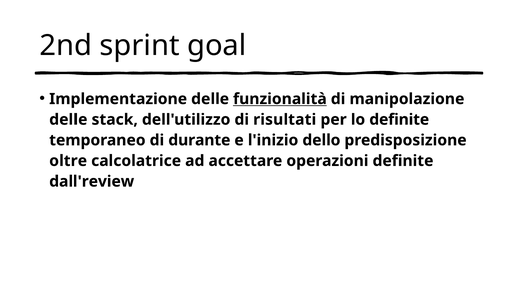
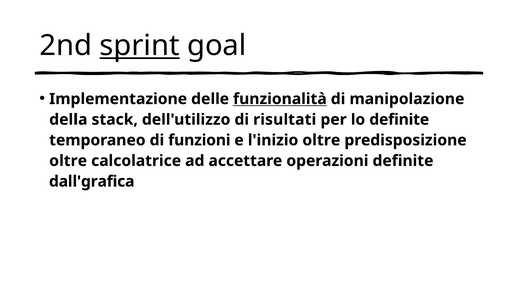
sprint underline: none -> present (140, 46)
delle: delle -> della (68, 120)
durante: durante -> funzioni (199, 140)
l'inizio dello: dello -> oltre (321, 140)
dall'review: dall'review -> dall'grafica (92, 182)
